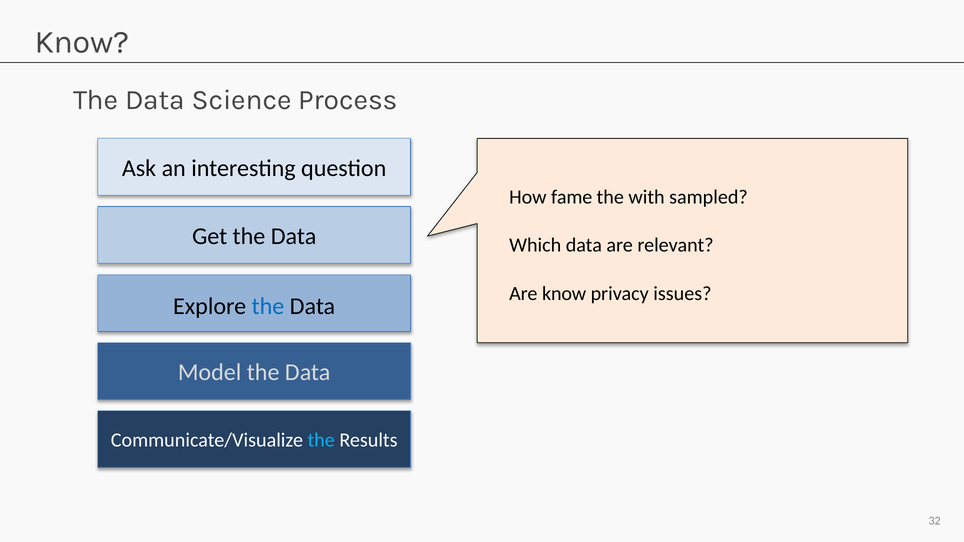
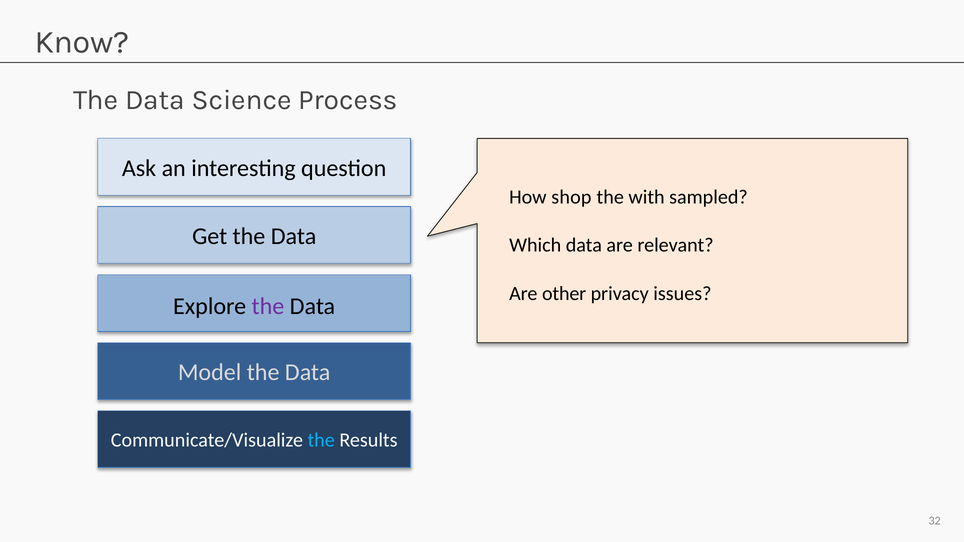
fame: fame -> shop (571, 197)
Are know: know -> other (564, 294)
the colour: blue -> purple (268, 307)
